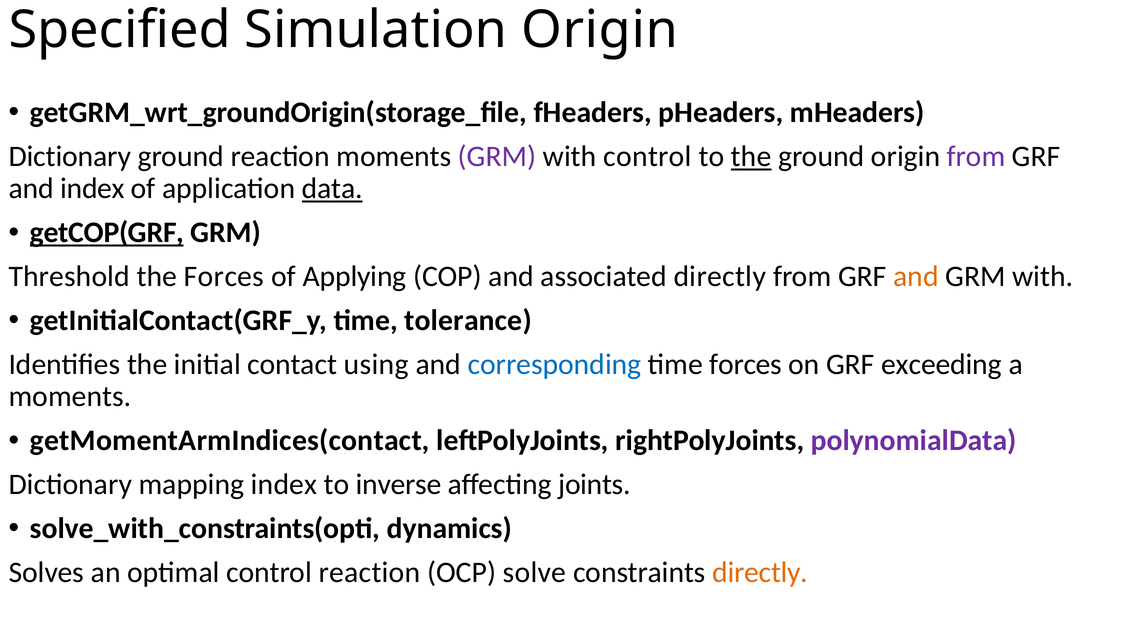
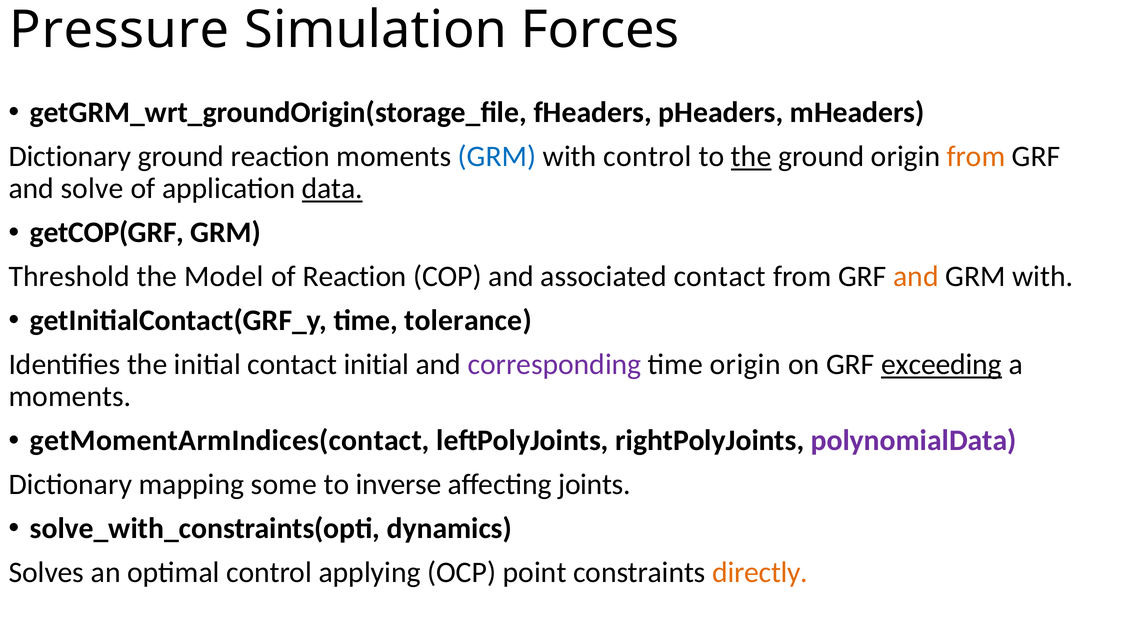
Specified: Specified -> Pressure (119, 30)
Simulation Origin: Origin -> Forces (600, 30)
GRM colour: purple -> blue (497, 157)
from colour: purple -> orange (976, 157)
and index: index -> solve (92, 189)
getCOP(GRF underline: present -> none (107, 233)
the Forces: Forces -> Model (224, 277)
of Applying: Applying -> Reaction (355, 277)
associated directly: directly -> contact (720, 277)
contact using: using -> initial (377, 365)
corresponding colour: blue -> purple (555, 365)
time forces: forces -> origin (745, 365)
exceeding underline: none -> present (942, 365)
mapping index: index -> some (284, 485)
control reaction: reaction -> applying (370, 573)
solve: solve -> point (535, 573)
